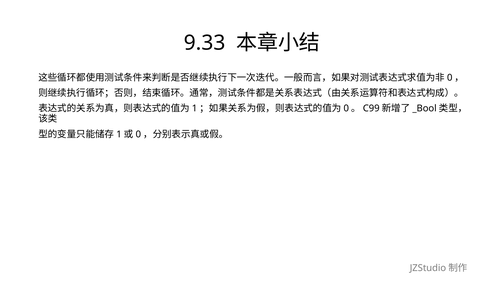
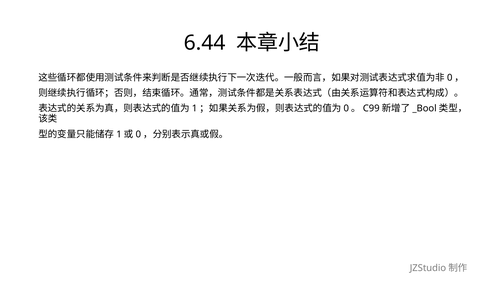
9.33: 9.33 -> 6.44 (205, 43)
